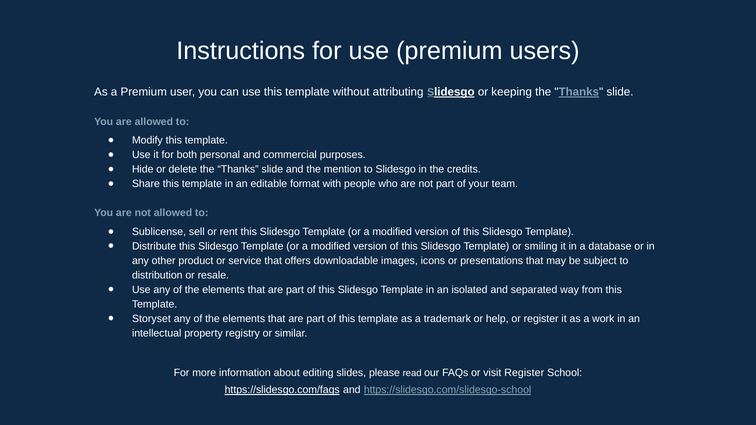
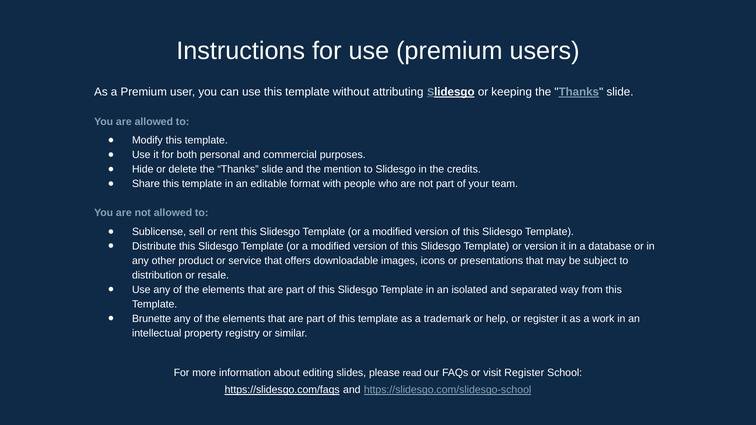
or smiling: smiling -> version (541, 246)
Storyset: Storyset -> Brunette (152, 319)
